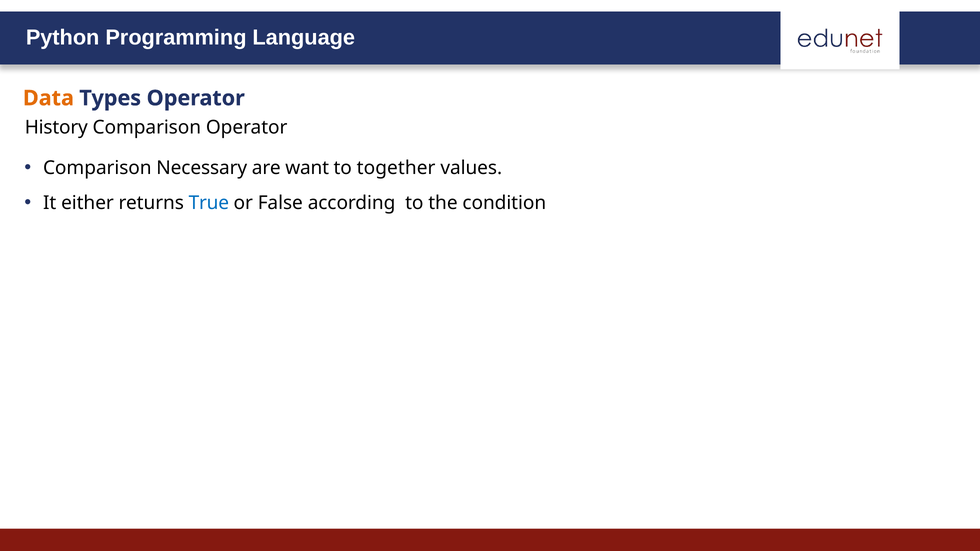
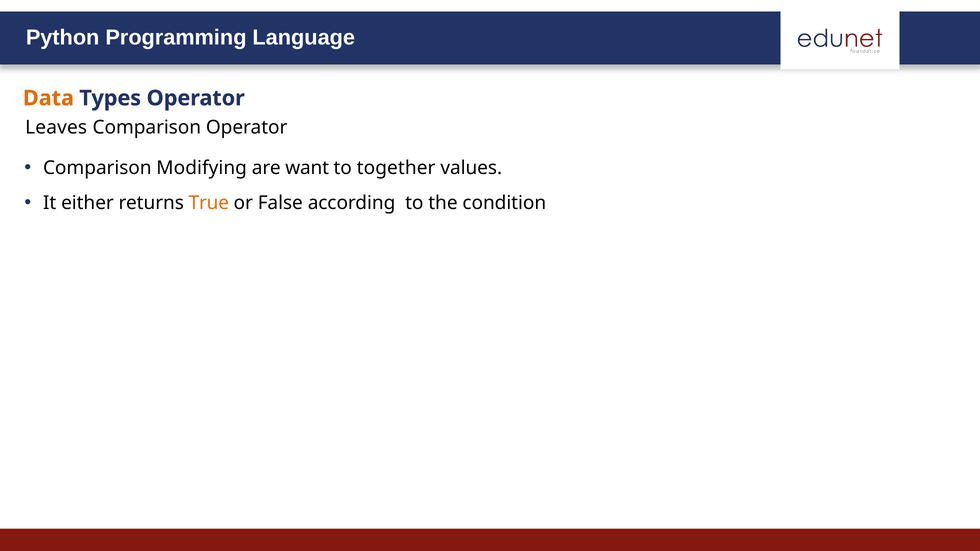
History: History -> Leaves (56, 128)
Necessary: Necessary -> Modifying (202, 168)
True colour: blue -> orange (209, 203)
